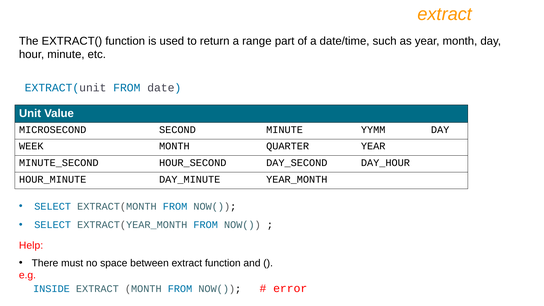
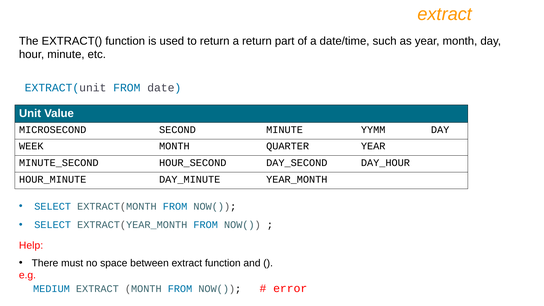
a range: range -> return (257, 41)
INSIDE: INSIDE -> MEDIUM (51, 289)
